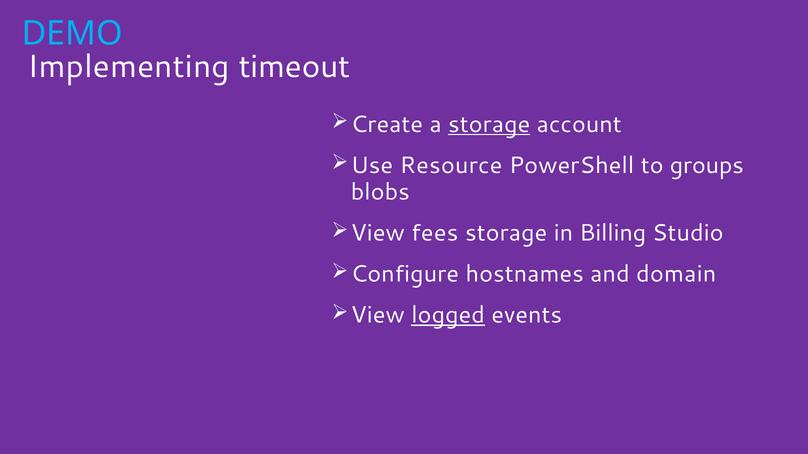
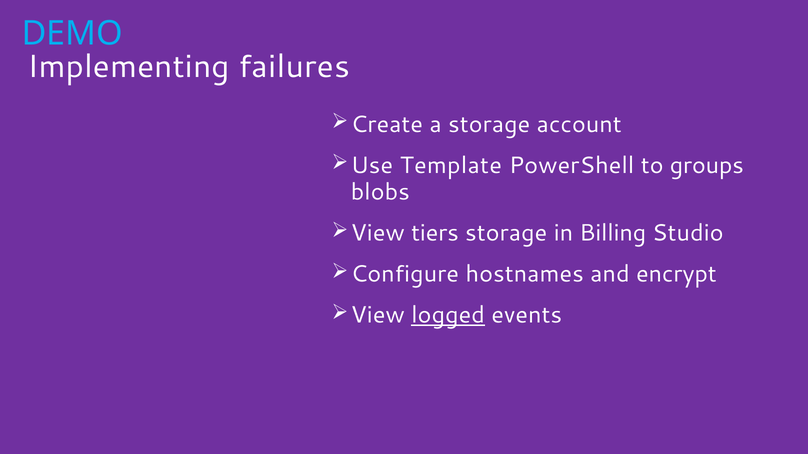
timeout: timeout -> failures (294, 67)
storage underline: present -> none (489, 124)
Resource: Resource -> Template (451, 166)
fees: fees -> tiers (435, 233)
domain: domain -> encrypt (676, 274)
